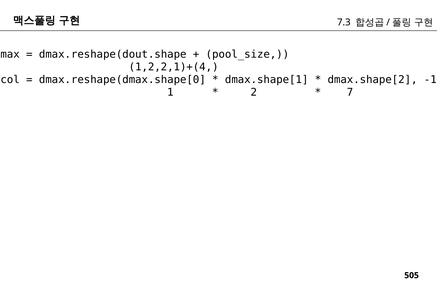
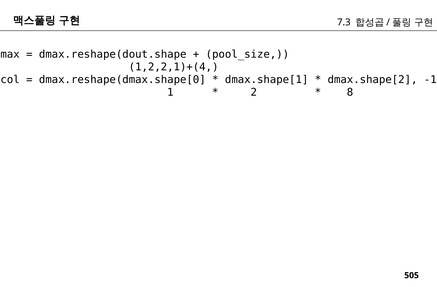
7: 7 -> 8 (350, 92)
